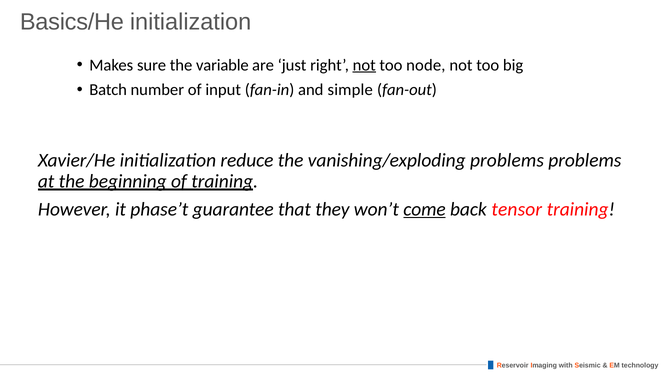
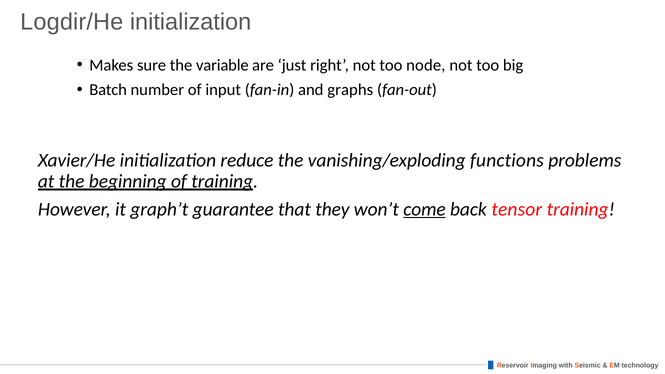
Basics/He: Basics/He -> Logdir/He (72, 22)
not underline: present -> none (364, 65)
simple: simple -> graphs (350, 90)
vanishing/exploding problems: problems -> functions (507, 160)
phase’t: phase’t -> graph’t (159, 209)
